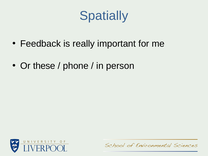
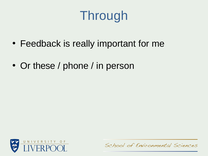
Spatially: Spatially -> Through (104, 16)
